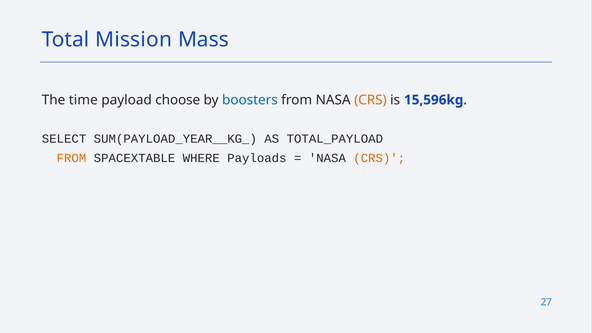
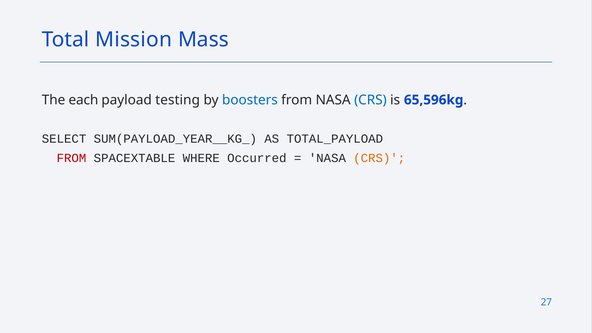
time: time -> each (83, 100)
choose: choose -> testing (178, 100)
CRS colour: orange -> blue (370, 100)
15,596kg: 15,596kg -> 65,596kg (434, 100)
FROM colour: orange -> red (71, 158)
Payloads: Payloads -> Occurred (257, 158)
